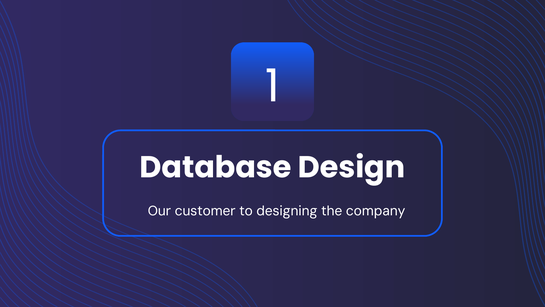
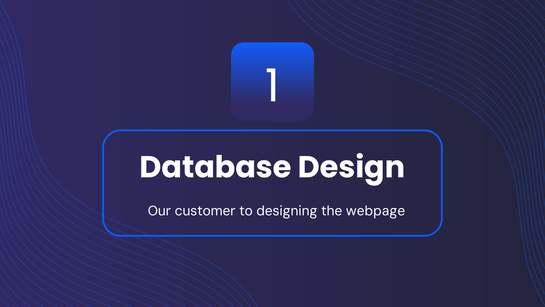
company: company -> webpage (376, 211)
